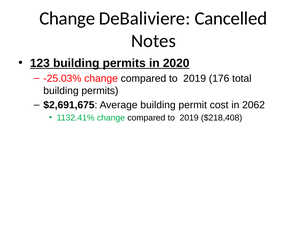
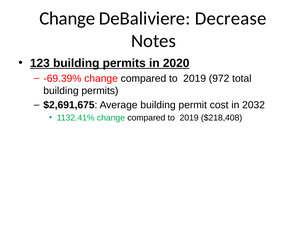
Cancelled: Cancelled -> Decrease (231, 18)
-25.03%: -25.03% -> -69.39% (62, 78)
176: 176 -> 972 (219, 78)
2062: 2062 -> 2032 (254, 105)
